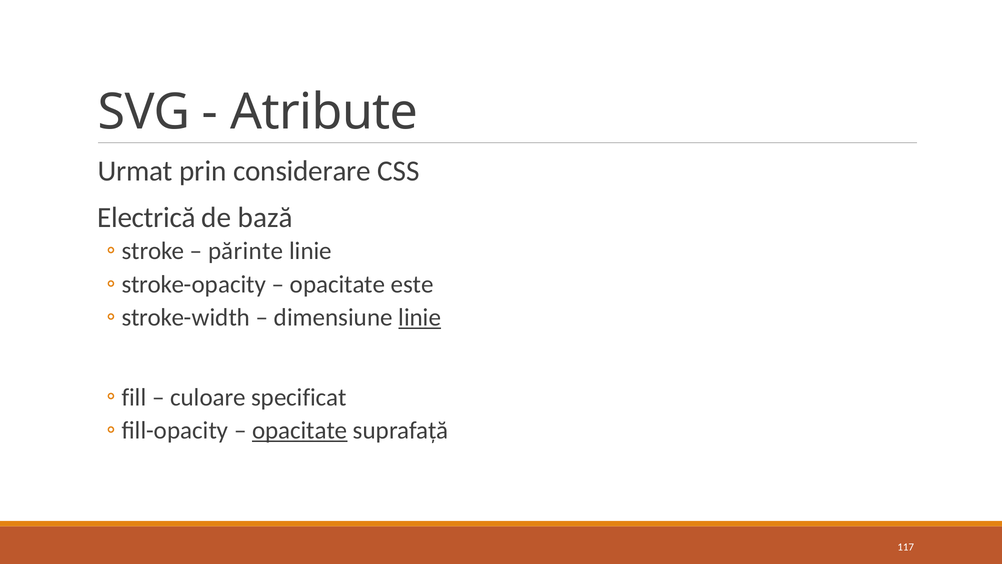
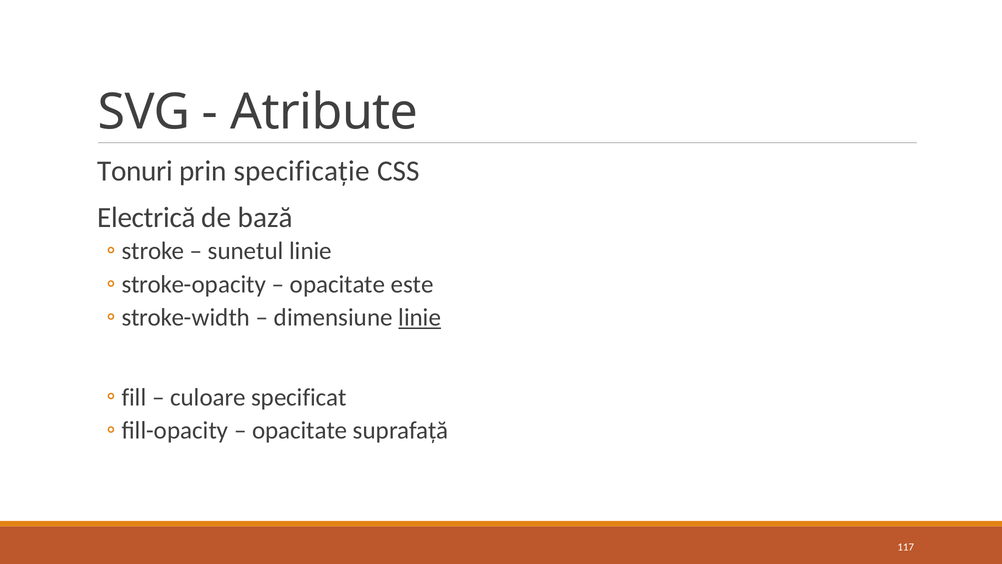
Urmat: Urmat -> Tonuri (135, 171)
considerare: considerare -> specificație (302, 171)
părinte: părinte -> sunetul (246, 251)
opacitate underline: present -> none (300, 430)
